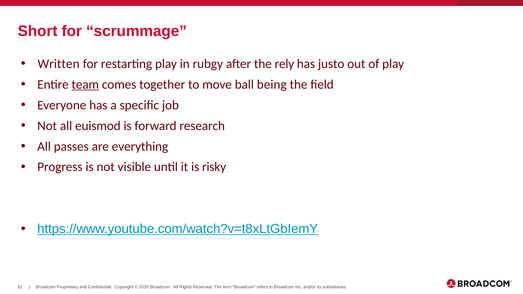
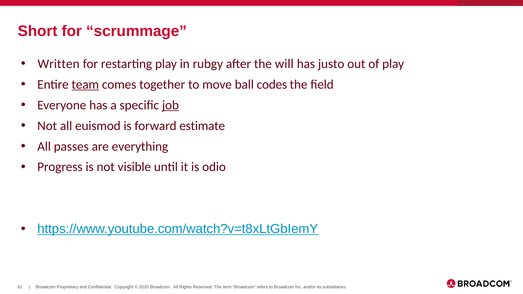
rely: rely -> will (284, 64)
being: being -> codes (272, 85)
job underline: none -> present (170, 105)
research: research -> estimate (202, 126)
risky: risky -> odio (214, 167)
